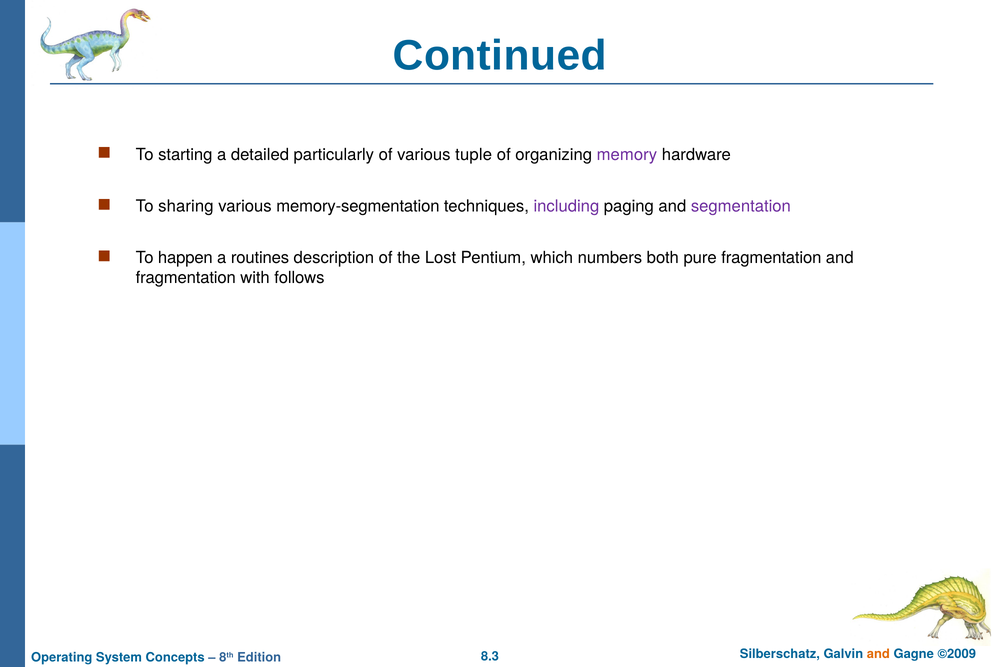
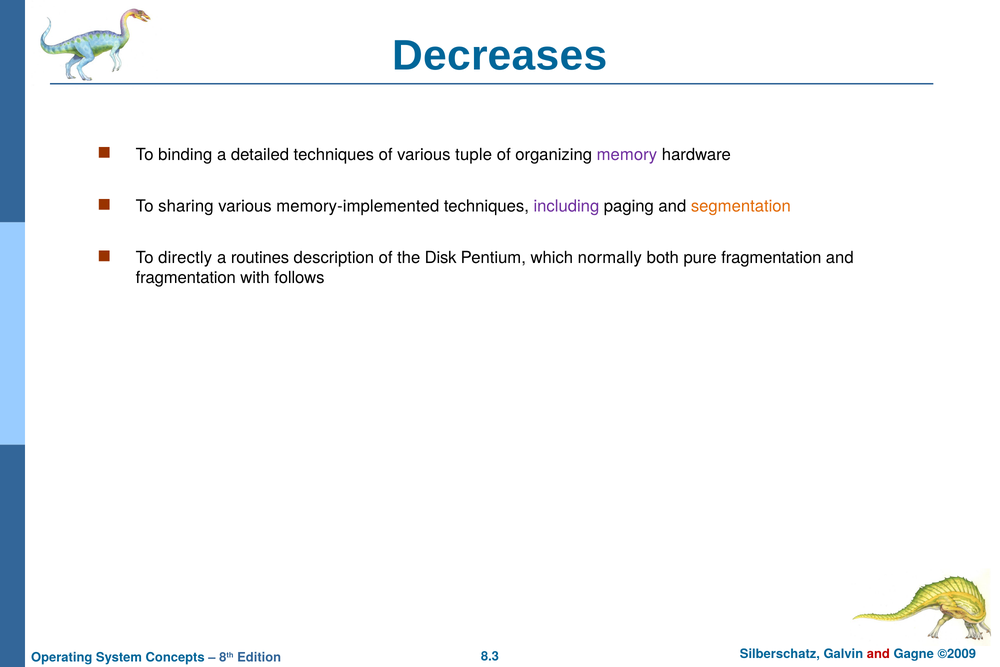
Continued: Continued -> Decreases (500, 56)
starting: starting -> binding (185, 154)
detailed particularly: particularly -> techniques (334, 154)
memory-segmentation: memory-segmentation -> memory-implemented (358, 206)
segmentation colour: purple -> orange (741, 206)
happen: happen -> directly (185, 258)
Lost: Lost -> Disk (441, 258)
numbers: numbers -> normally (610, 258)
and colour: orange -> red (878, 654)
